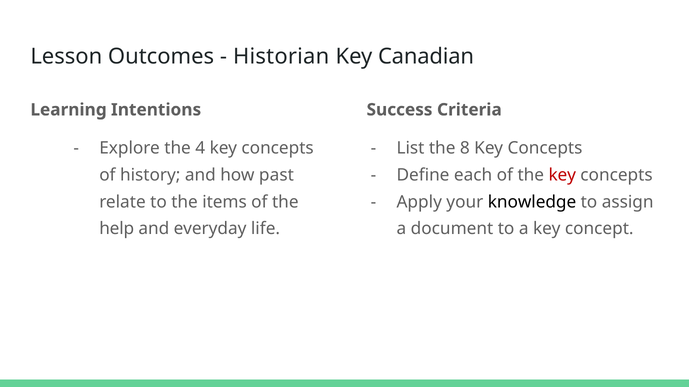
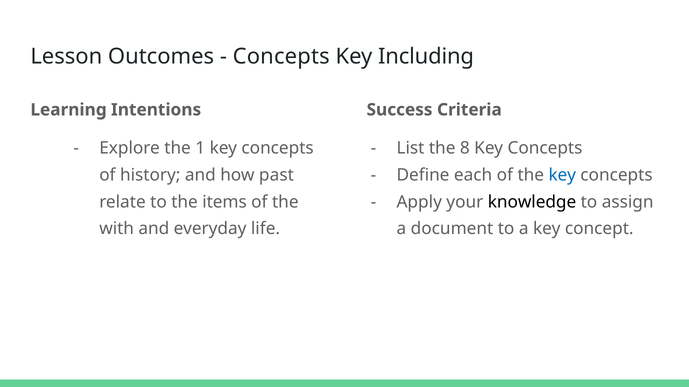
Historian: Historian -> Concepts (281, 57)
Canadian: Canadian -> Including (426, 57)
4: 4 -> 1 (200, 148)
key colour: red -> blue (562, 175)
help: help -> with (117, 229)
